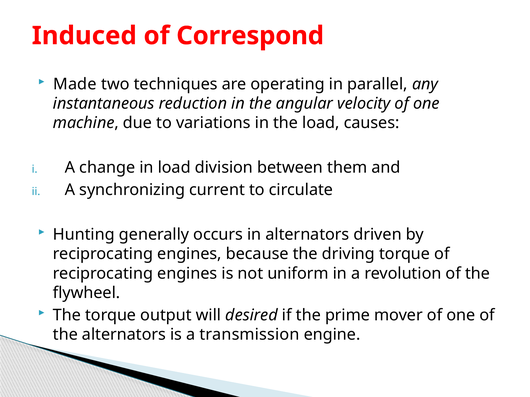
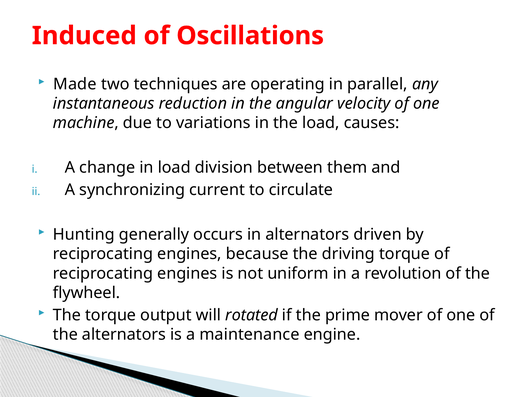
Correspond: Correspond -> Oscillations (250, 36)
desired: desired -> rotated (252, 315)
transmission: transmission -> maintenance (249, 335)
